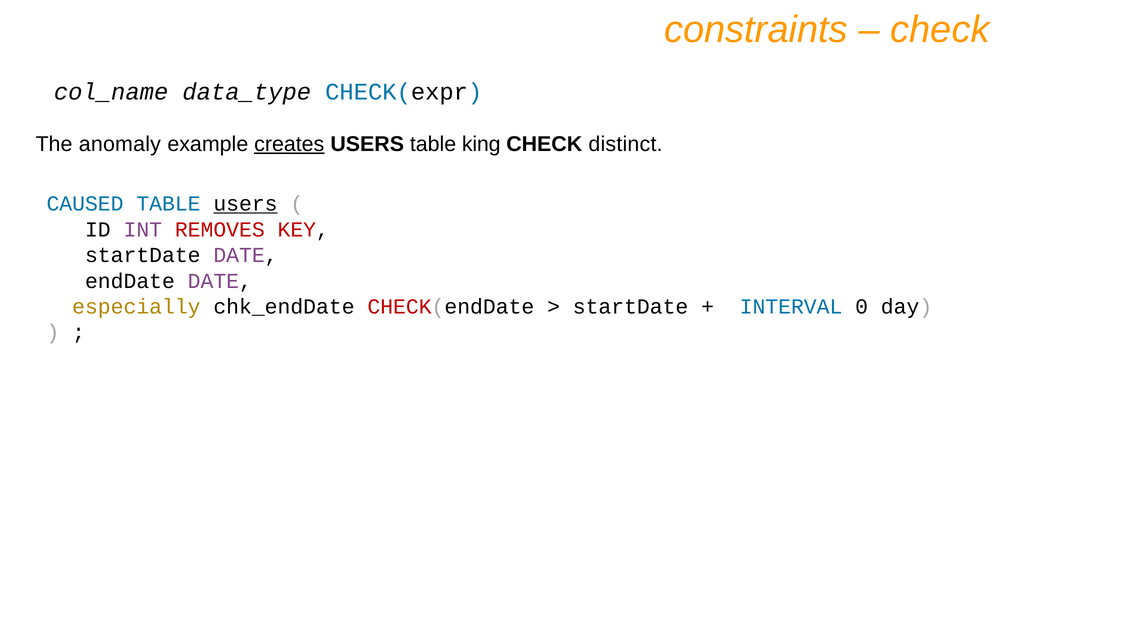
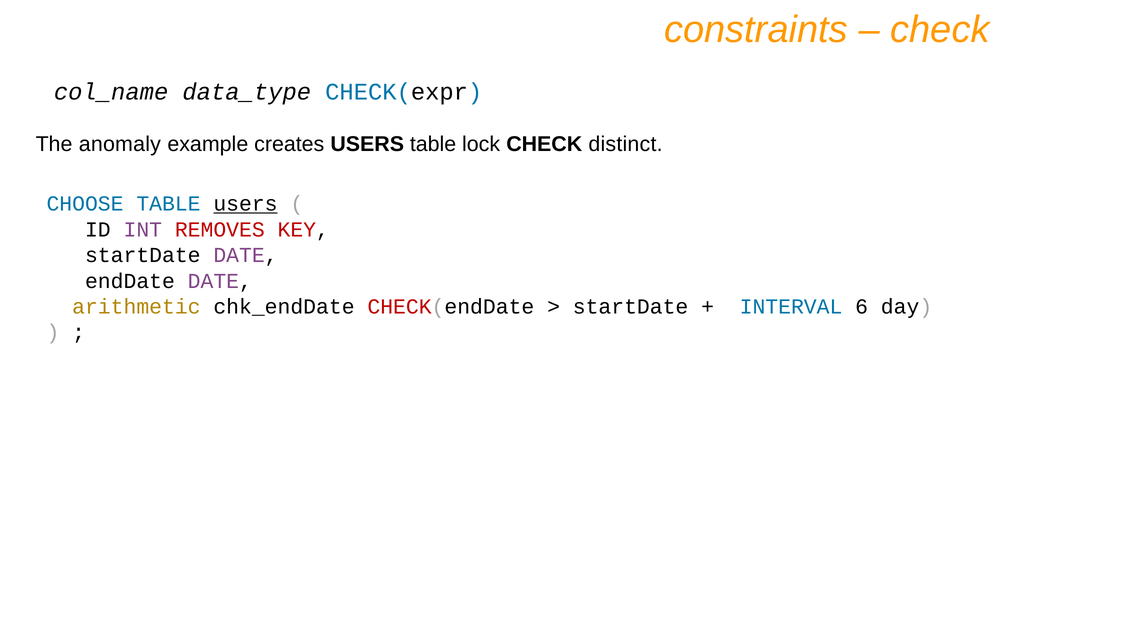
creates underline: present -> none (289, 144)
king: king -> lock (481, 144)
CAUSED: CAUSED -> CHOOSE (85, 204)
especially: especially -> arithmetic (136, 307)
0: 0 -> 6 (862, 307)
